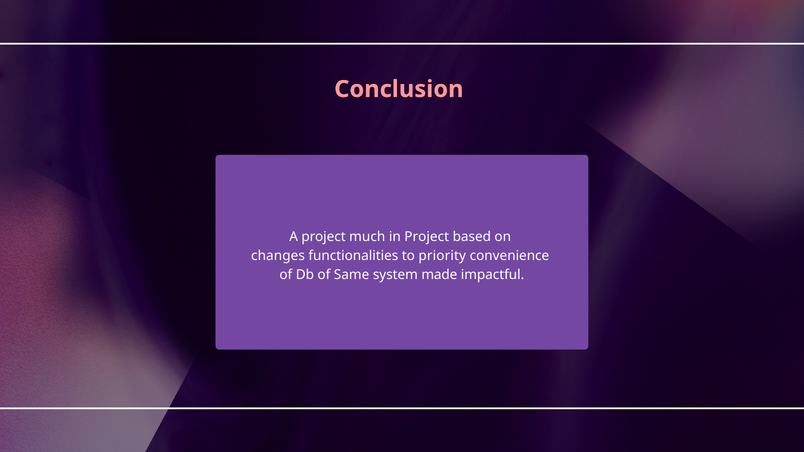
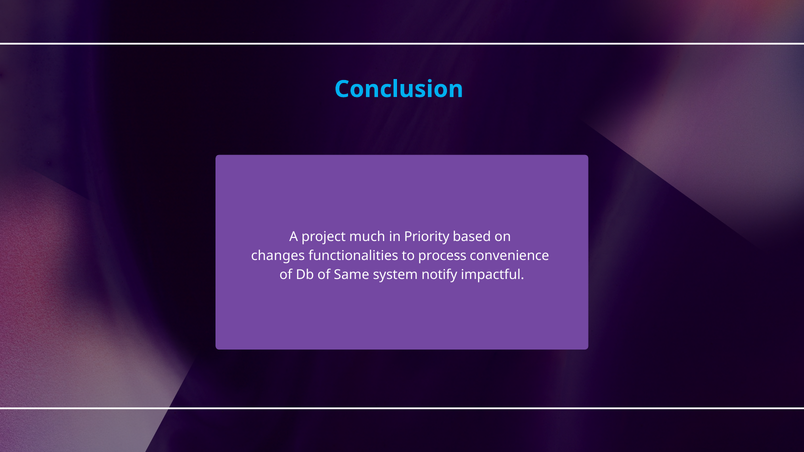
Conclusion colour: pink -> light blue (399, 89)
in Project: Project -> Priority (427, 237)
priority: priority -> process (442, 256)
made: made -> notify (439, 275)
